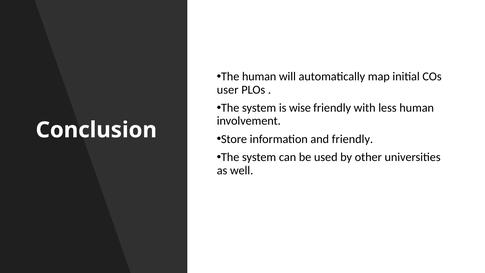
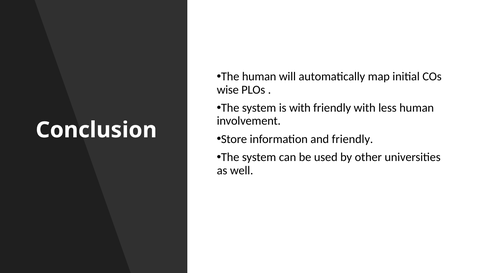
user: user -> wise (228, 90)
is wise: wise -> with (300, 108)
